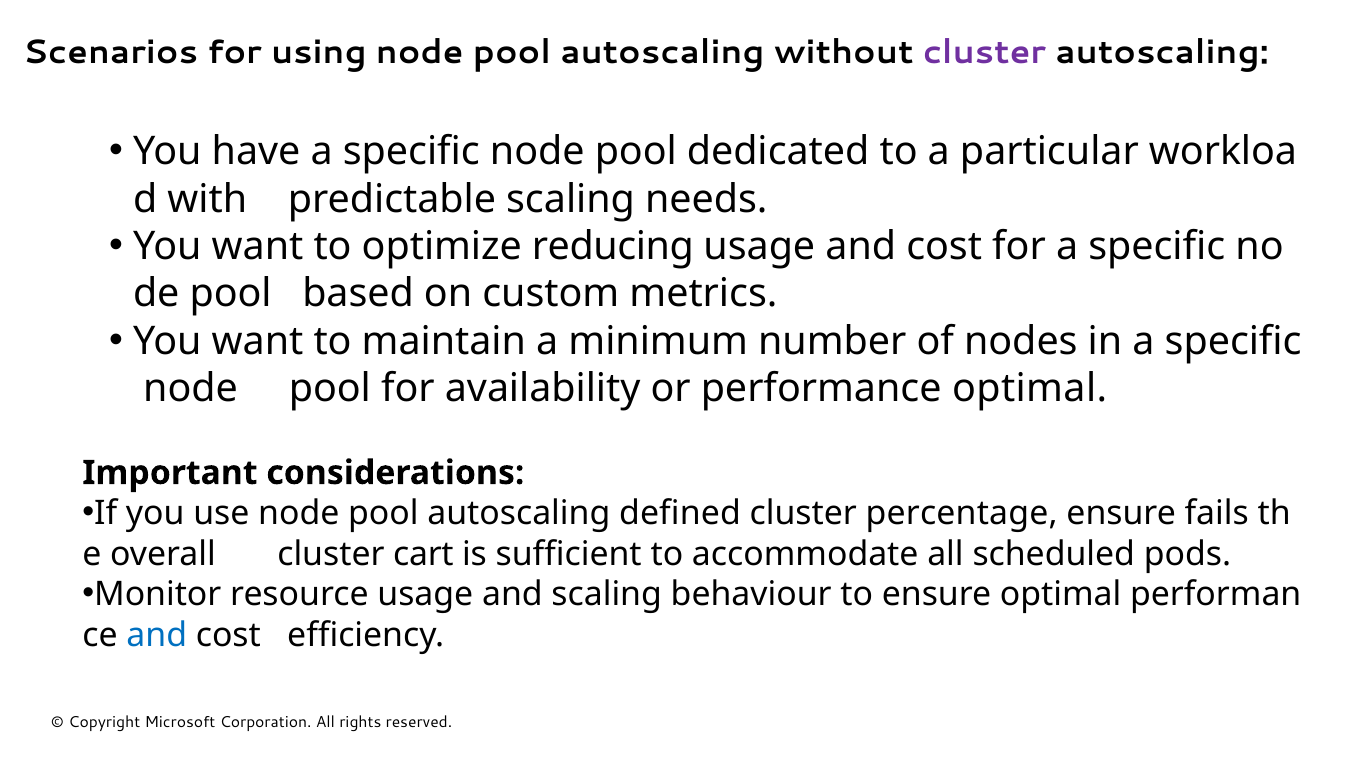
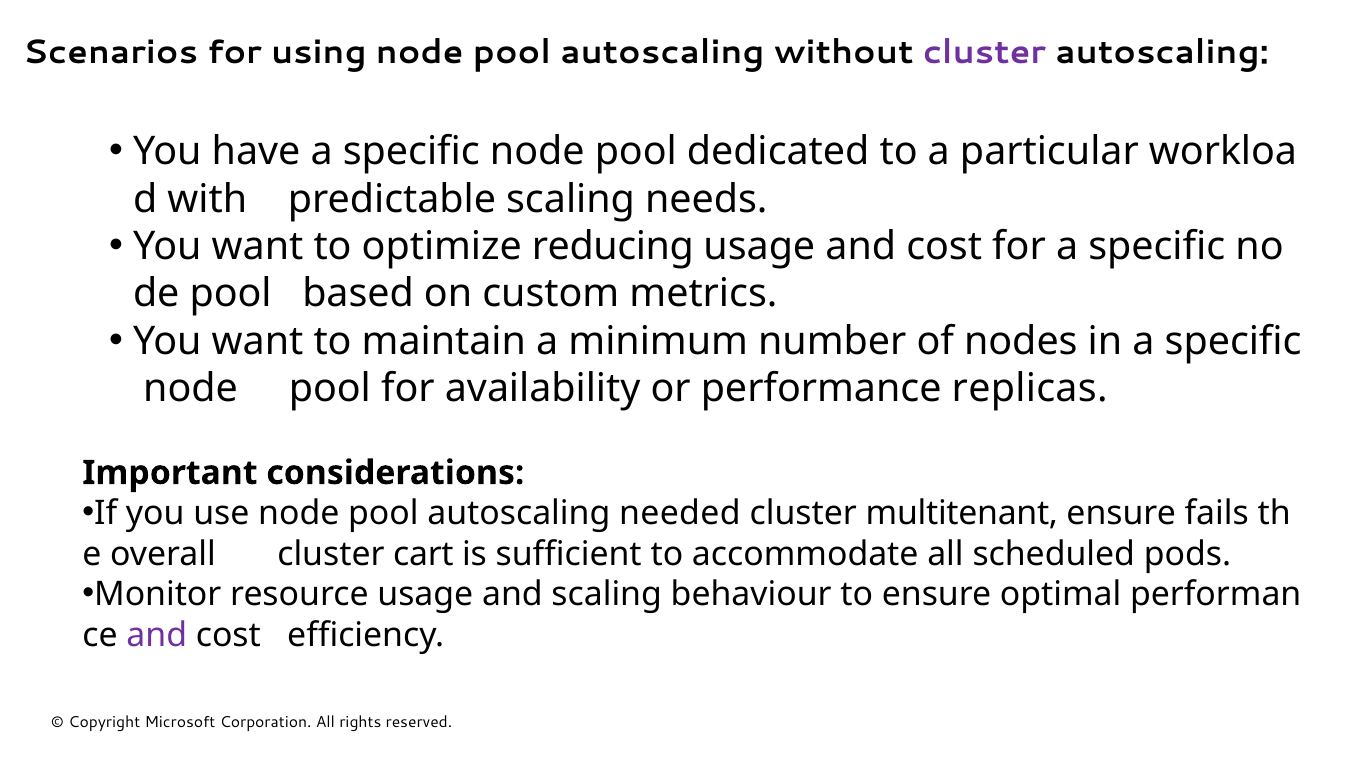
performance optimal: optimal -> replicas (1030, 388)
defined: defined -> needed (680, 513)
percentage: percentage -> multitenant (962, 513)
and colour: blue -> purple (157, 635)
